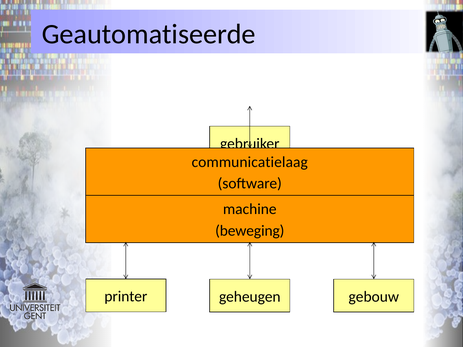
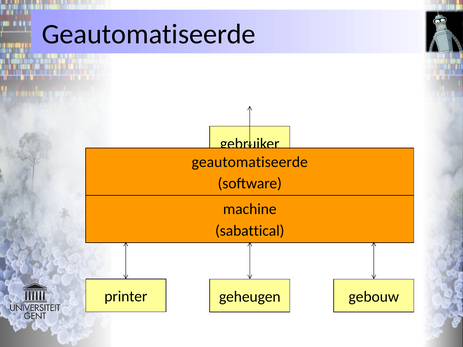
communicatielaag: communicatielaag -> geautomatiseerde (250, 162)
beweging: beweging -> sabattical (250, 231)
